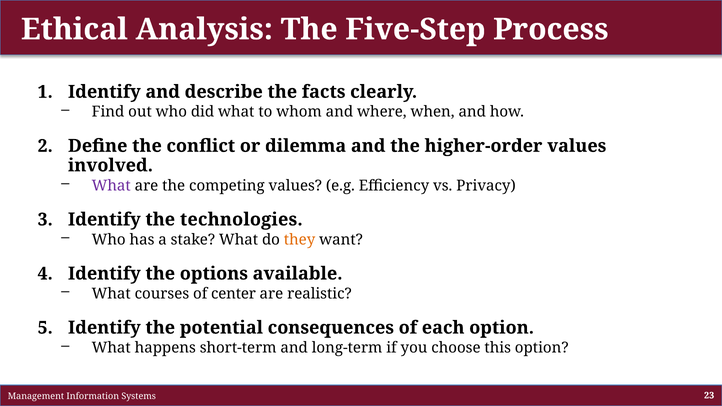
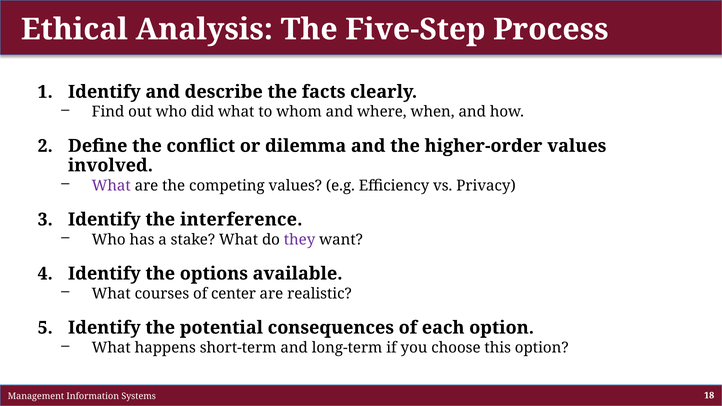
technologies: technologies -> interference (241, 220)
they colour: orange -> purple (300, 240)
23: 23 -> 18 (709, 396)
